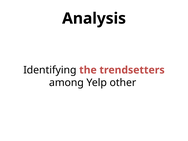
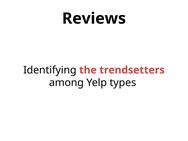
Analysis: Analysis -> Reviews (94, 18)
other: other -> types (123, 83)
